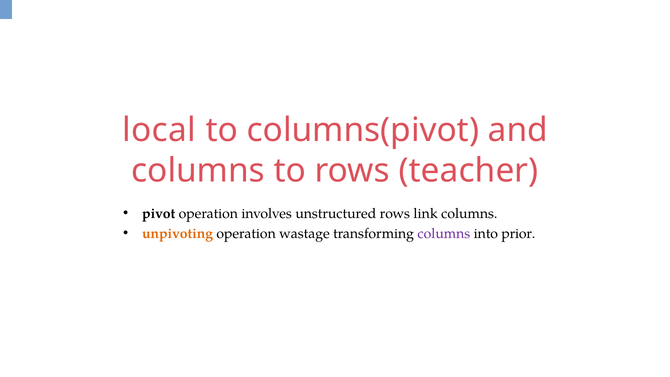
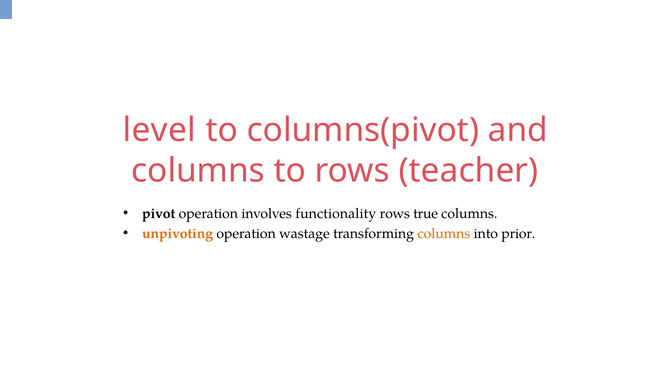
local: local -> level (159, 130)
unstructured: unstructured -> functionality (336, 213)
link: link -> true (426, 213)
columns colour: purple -> orange (444, 233)
